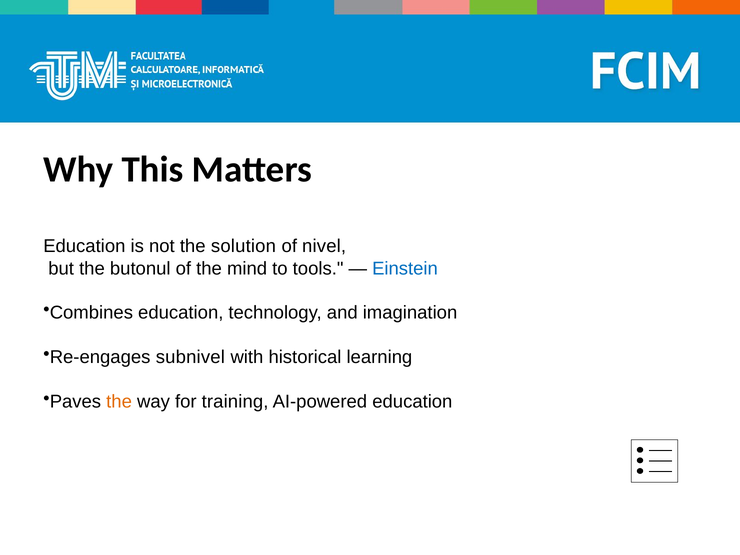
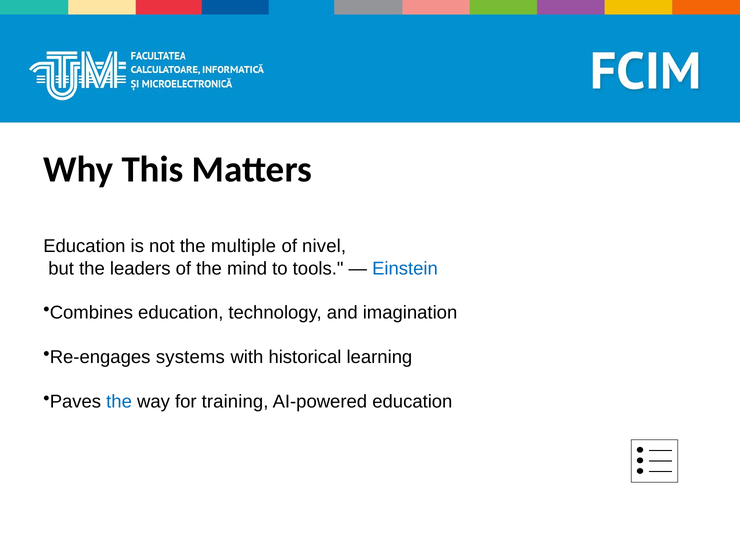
solution: solution -> multiple (243, 246)
butonul: butonul -> leaders (140, 268)
subnivel: subnivel -> systems (190, 357)
the colour: orange -> blue (119, 402)
